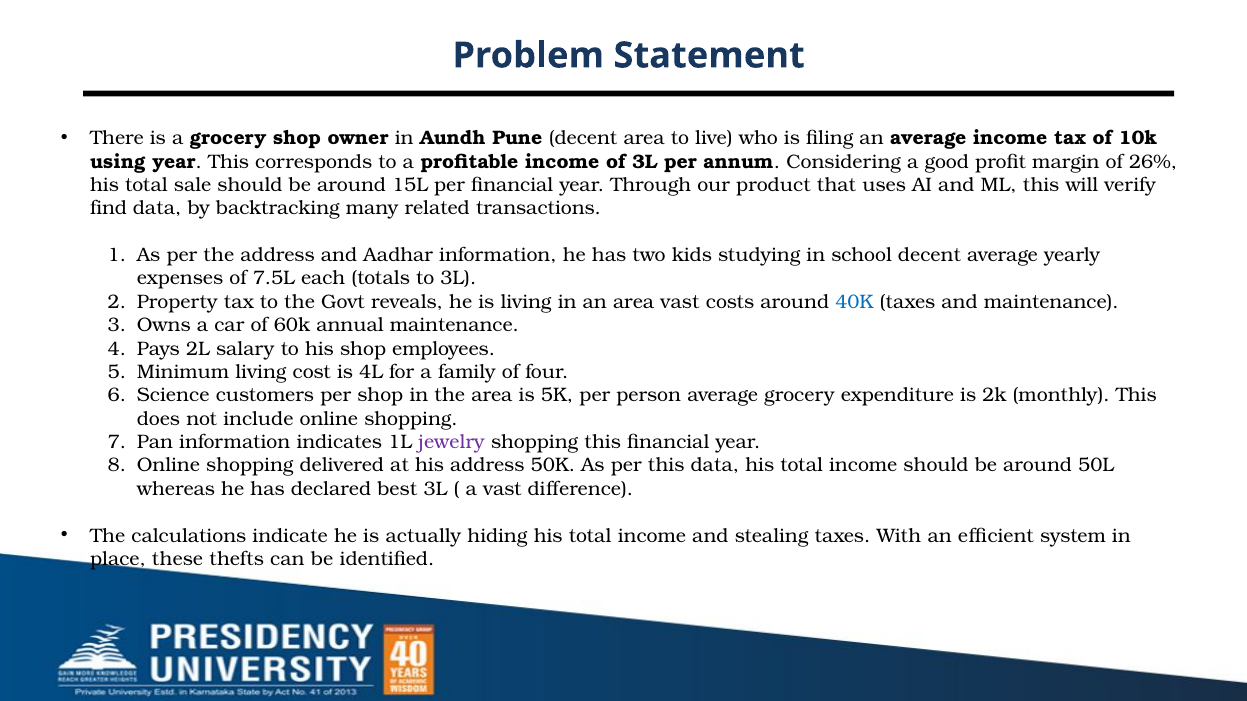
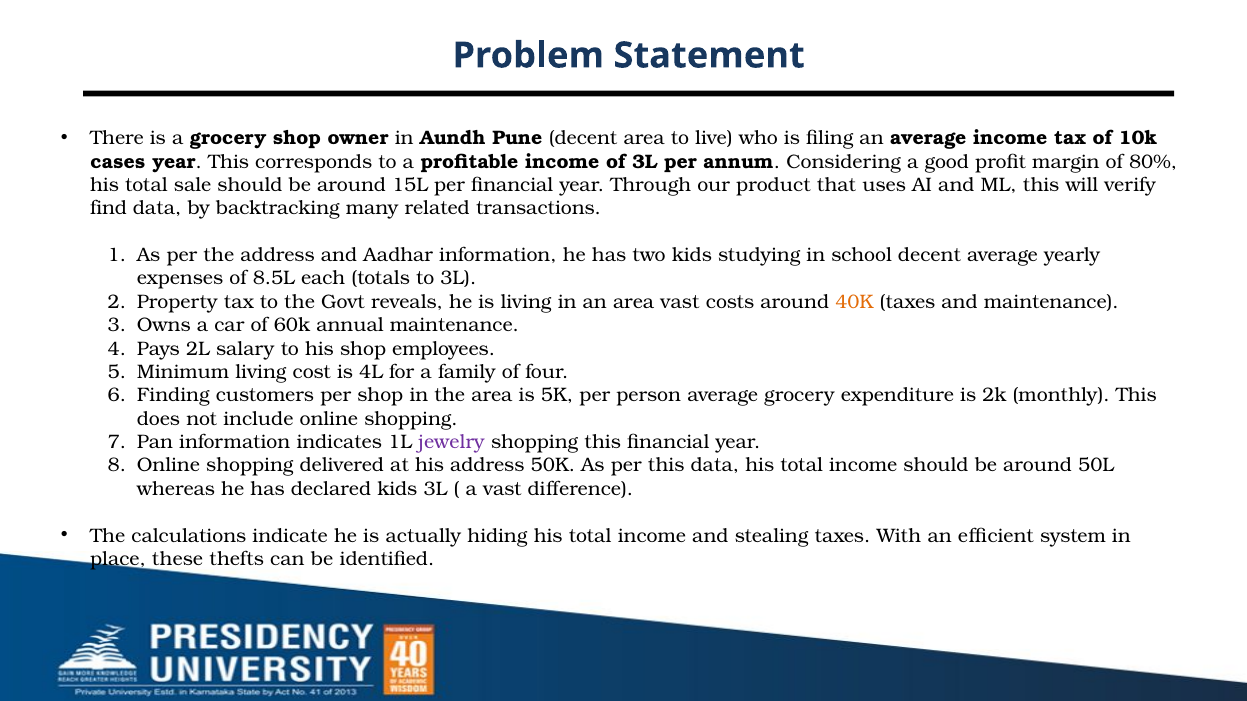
using: using -> cases (118, 162)
26%: 26% -> 80% (1153, 162)
7.5L: 7.5L -> 8.5L (274, 279)
40K colour: blue -> orange (854, 302)
Science: Science -> Finding (173, 396)
declared best: best -> kids (397, 489)
